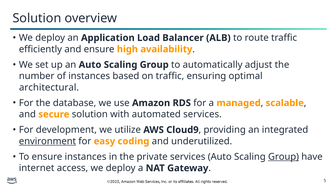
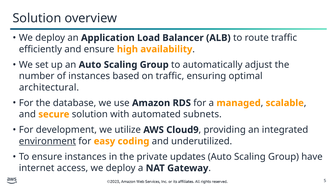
automated services: services -> subnets (202, 114)
private services: services -> updates (188, 157)
Group underline: present -> none (284, 157)
